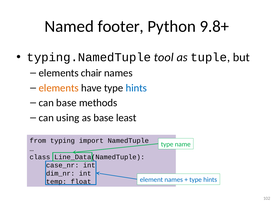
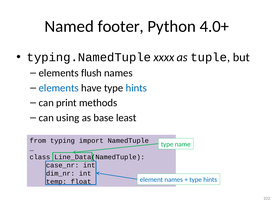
9.8+: 9.8+ -> 4.0+ (214, 27)
tool: tool -> xxxx (164, 57)
chair: chair -> flush (91, 73)
elements colour: orange -> blue (59, 88)
can base: base -> print (66, 103)
